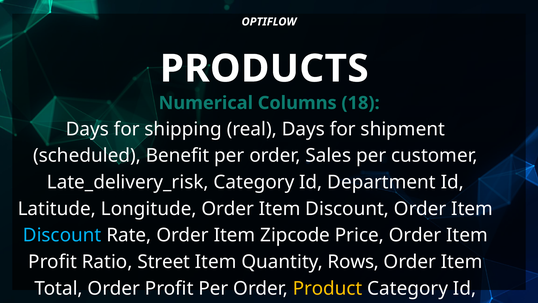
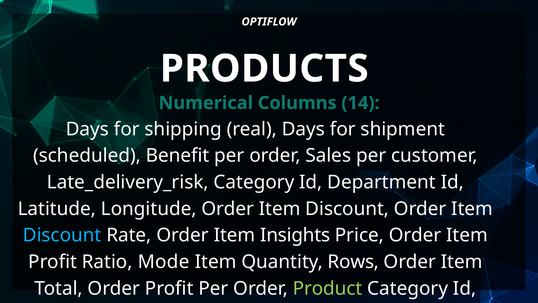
18: 18 -> 14 (361, 103)
Zipcode: Zipcode -> Insights (295, 235)
Street: Street -> Mode (164, 262)
Product colour: yellow -> light green (328, 288)
